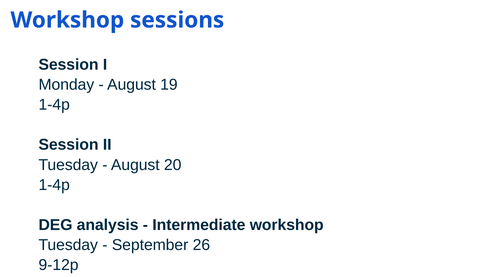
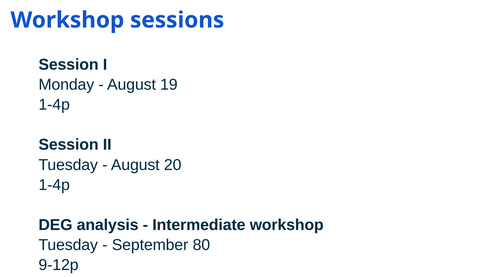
26: 26 -> 80 (201, 245)
